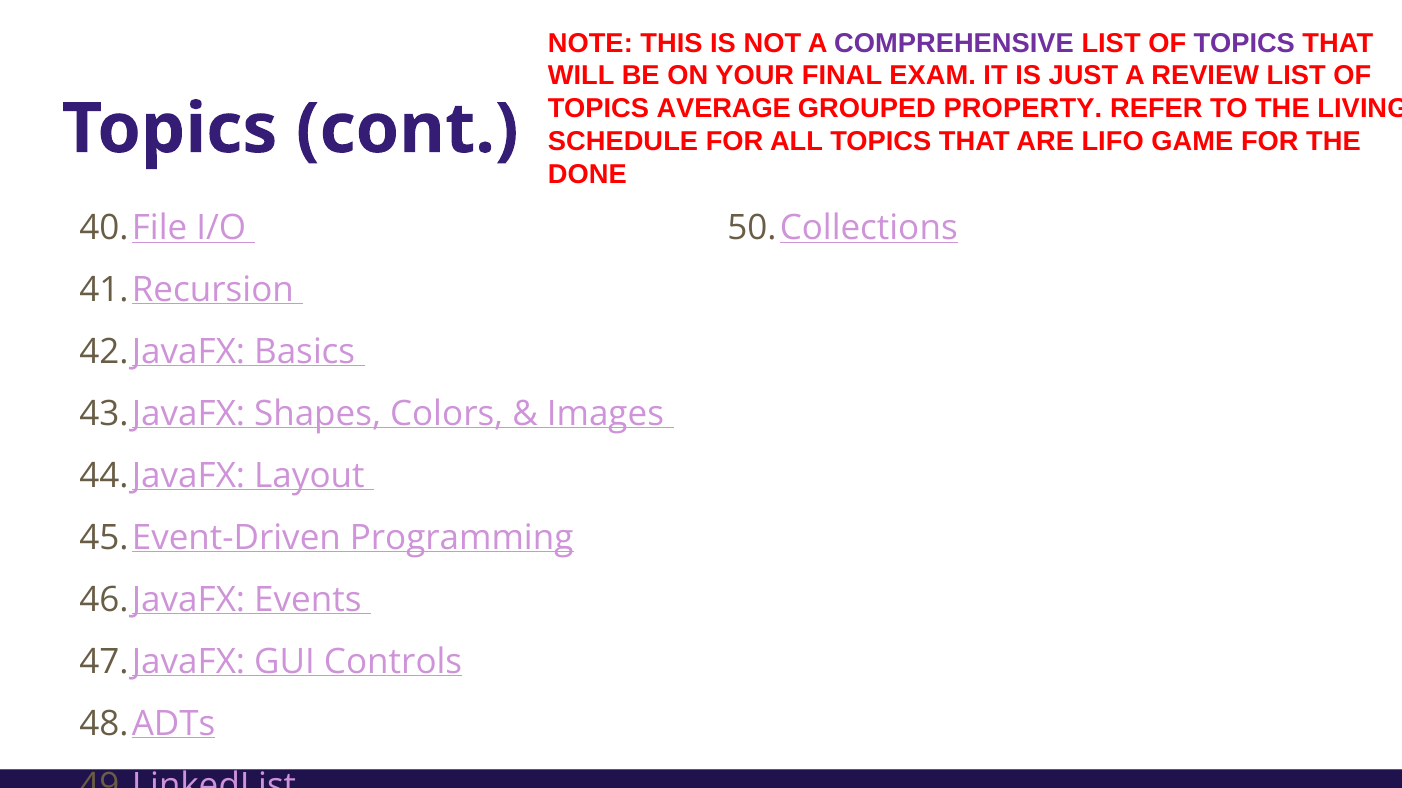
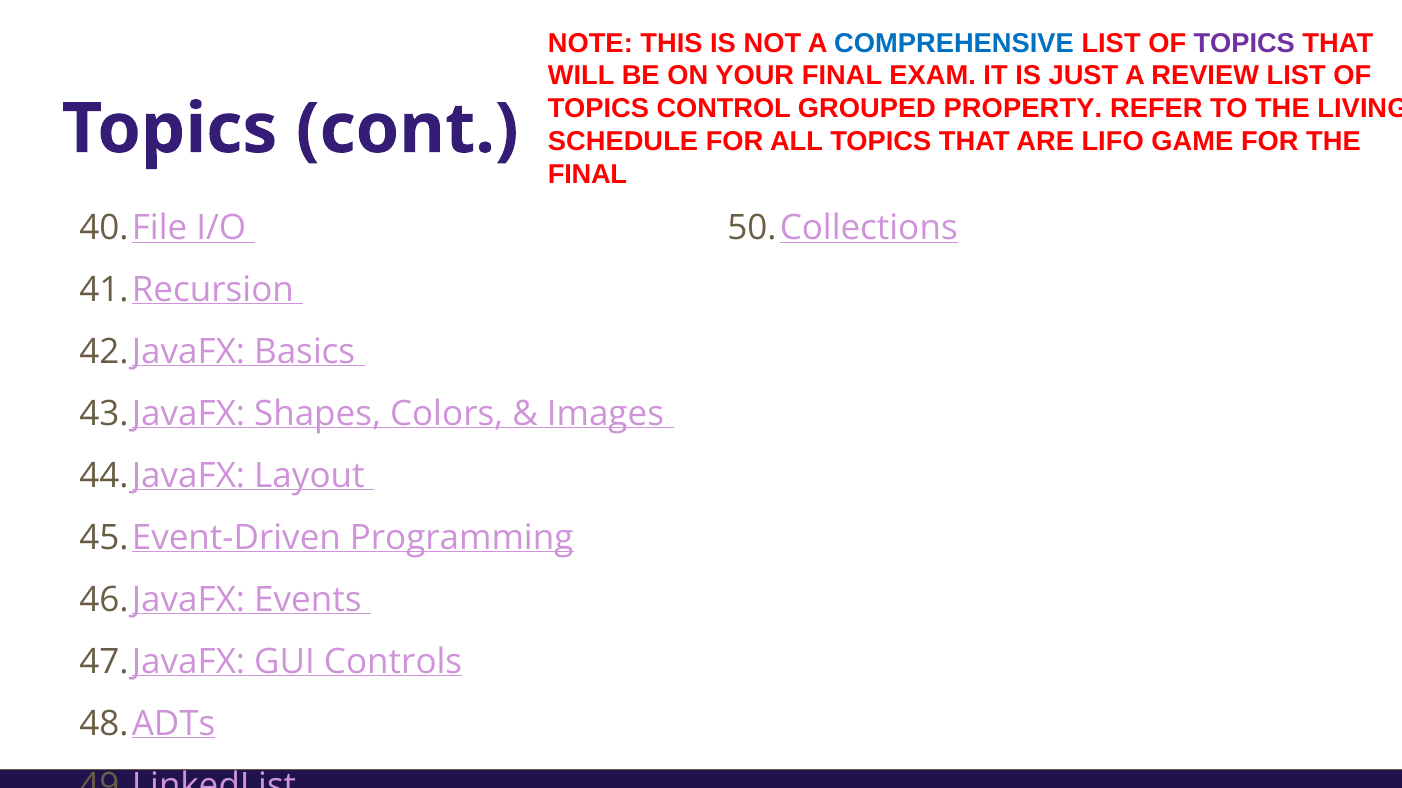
COMPREHENSIVE colour: purple -> blue (954, 43)
AVERAGE: AVERAGE -> CONTROL (724, 109)
DONE: DONE -> FINAL (588, 174)
